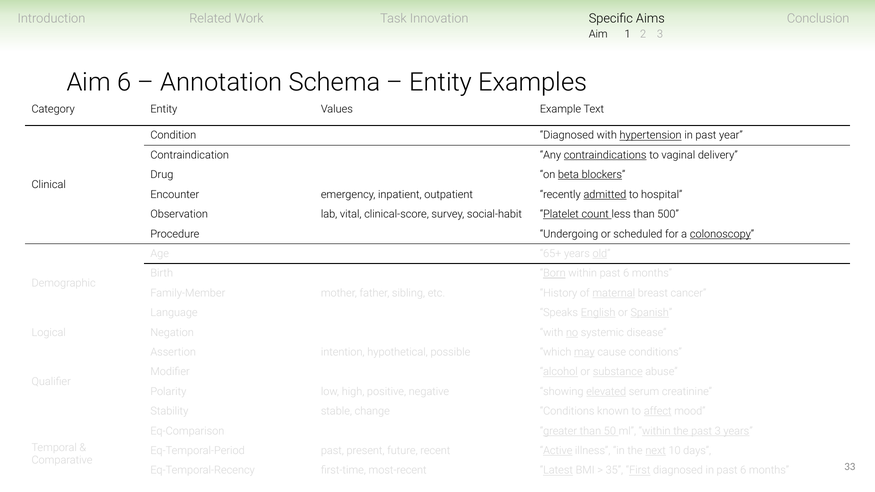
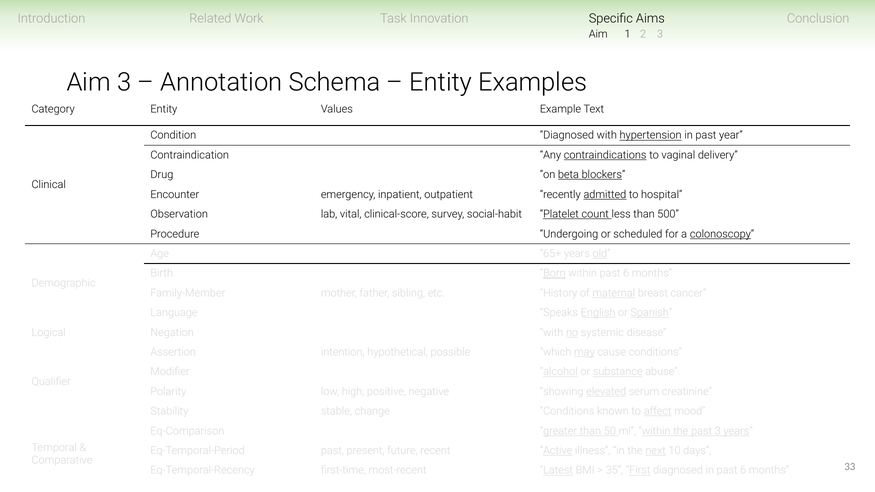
Aim 6: 6 -> 3 (124, 82)
